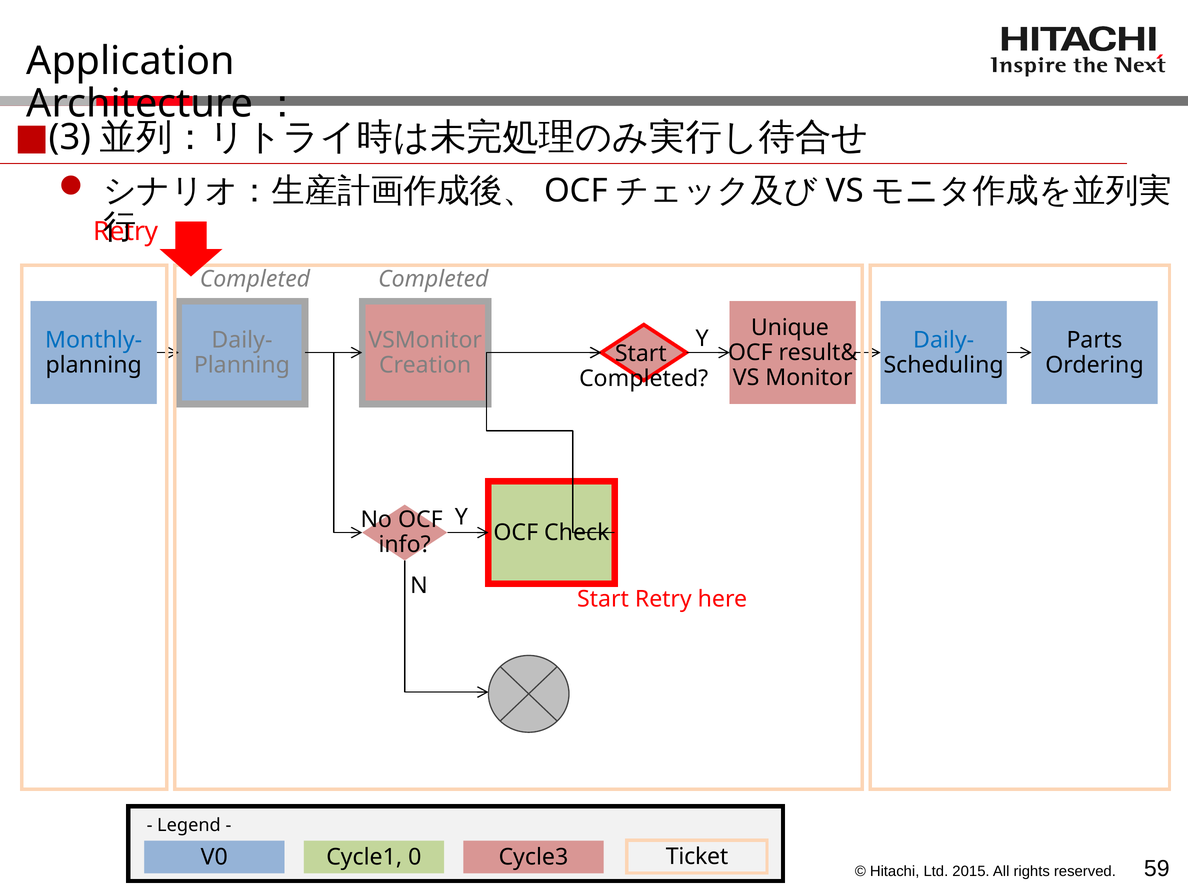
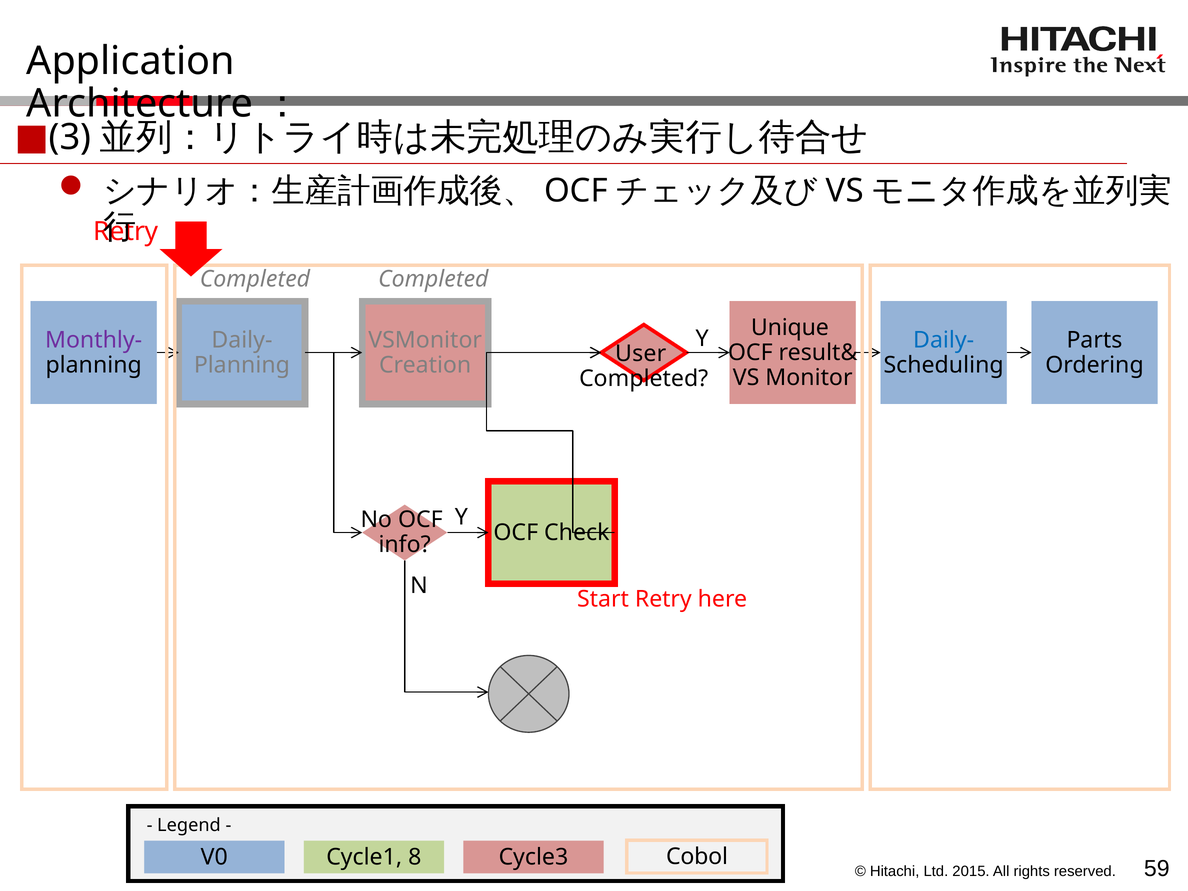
Monthly- colour: blue -> purple (94, 340)
Start: Start -> User (641, 354)
Ticket: Ticket -> Cobol (697, 857)
0: 0 -> 8 (415, 857)
